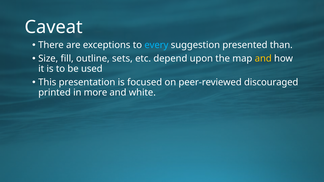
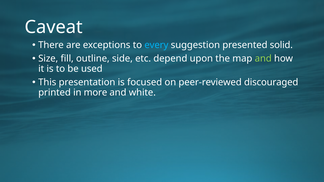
than: than -> solid (281, 45)
sets: sets -> side (122, 59)
and colour: yellow -> light green (263, 59)
